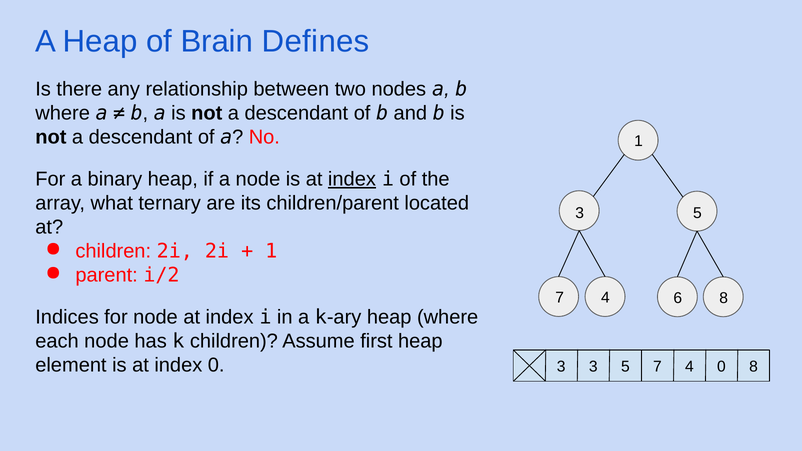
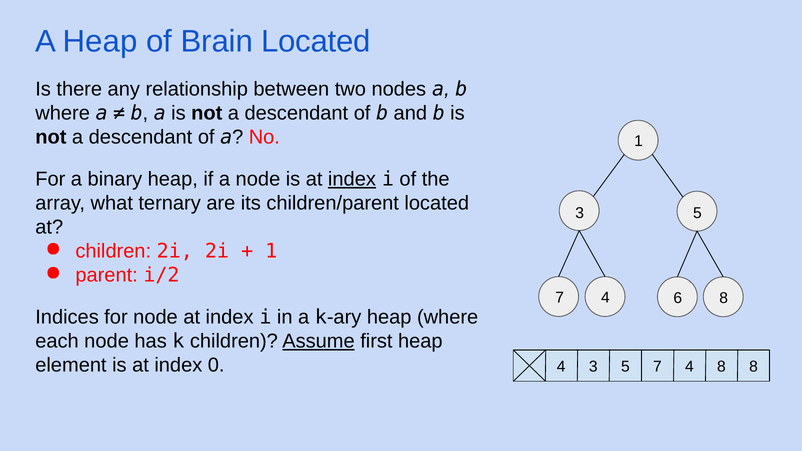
Brain Defines: Defines -> Located (316, 41)
Assume underline: none -> present (319, 341)
0 3: 3 -> 4 (561, 367)
4 0: 0 -> 8 (721, 367)
